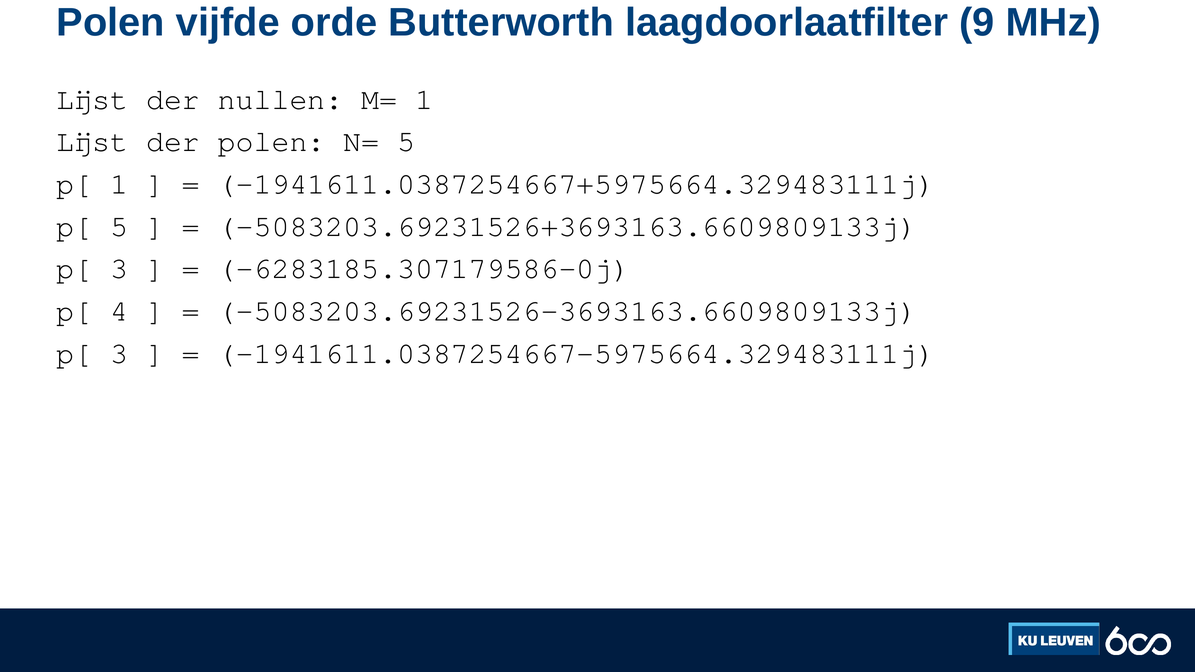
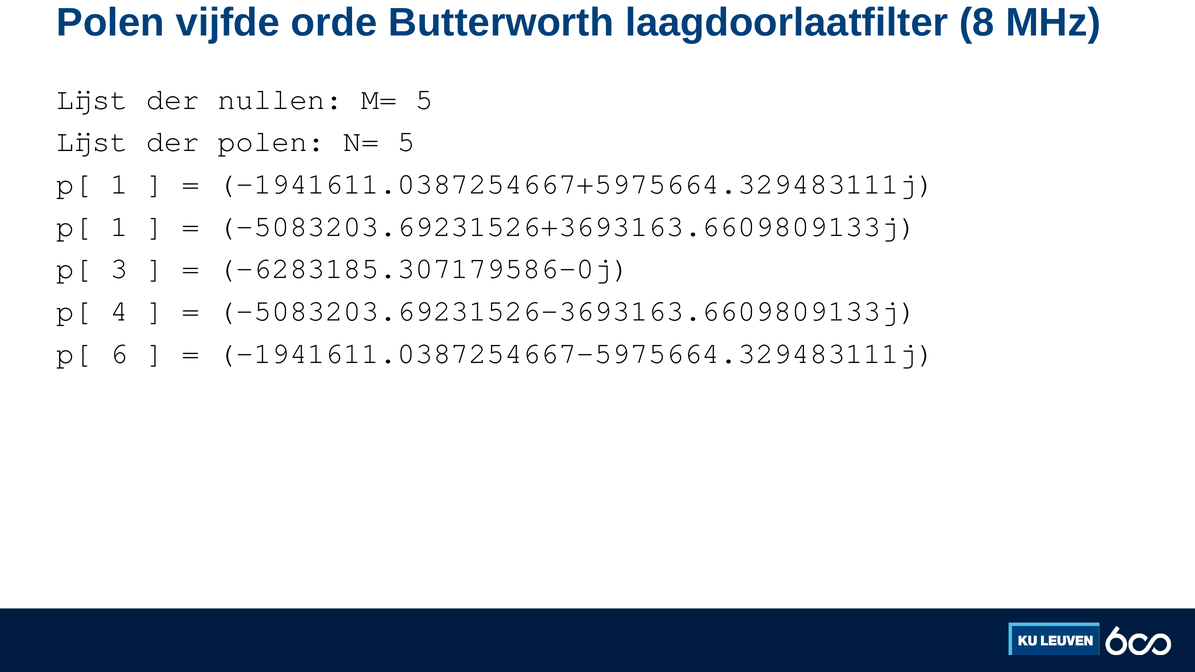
9: 9 -> 8 (977, 23)
M= 1: 1 -> 5 (424, 99)
5: 5 -> 1 (119, 226)
3: 3 -> 6 (119, 353)
